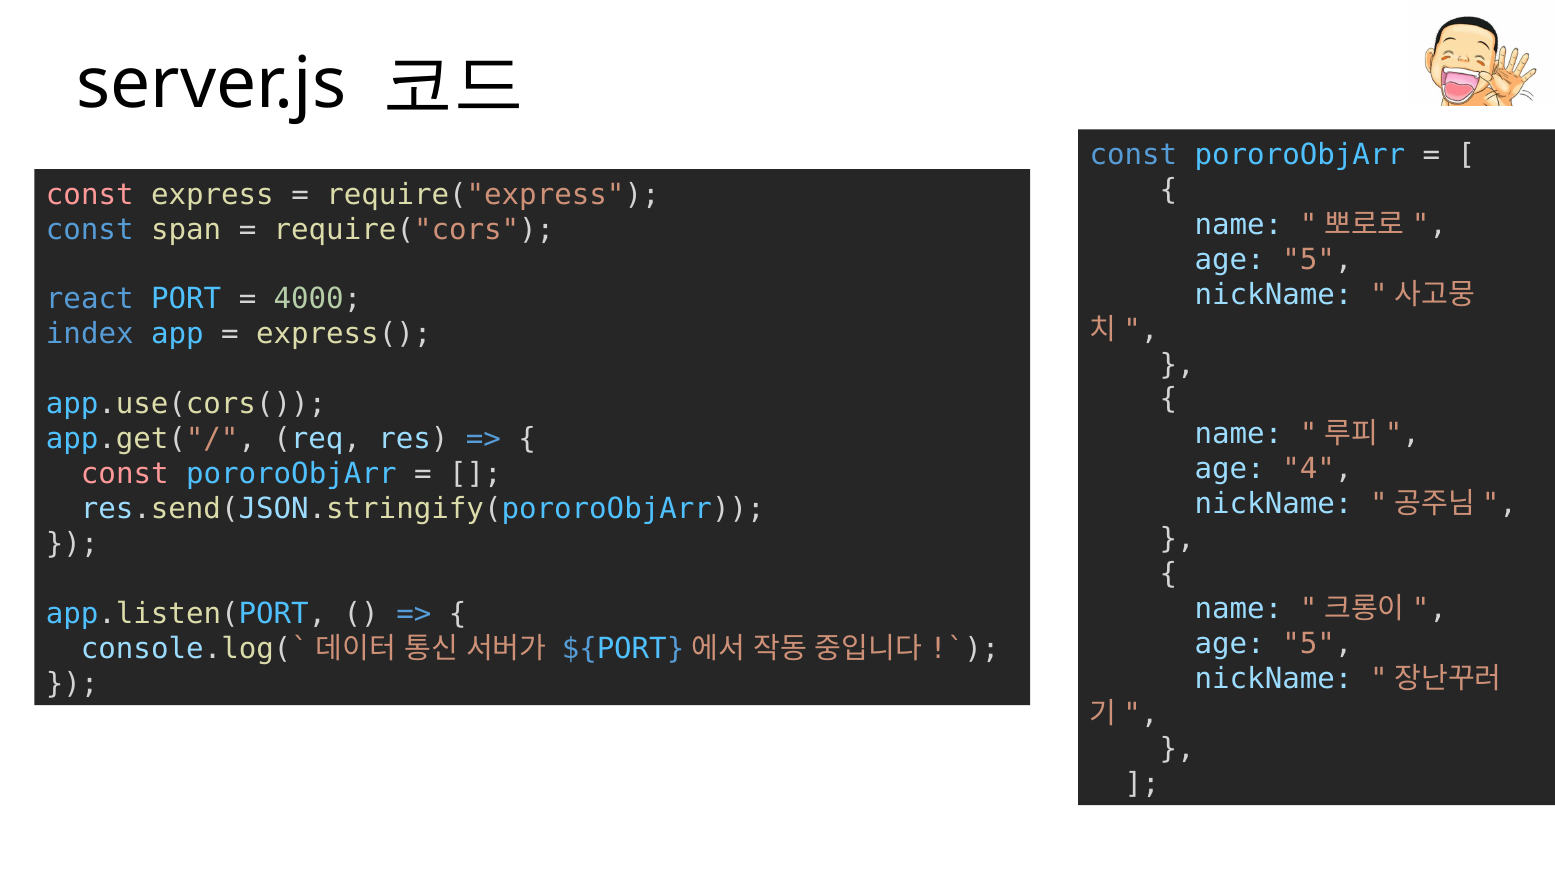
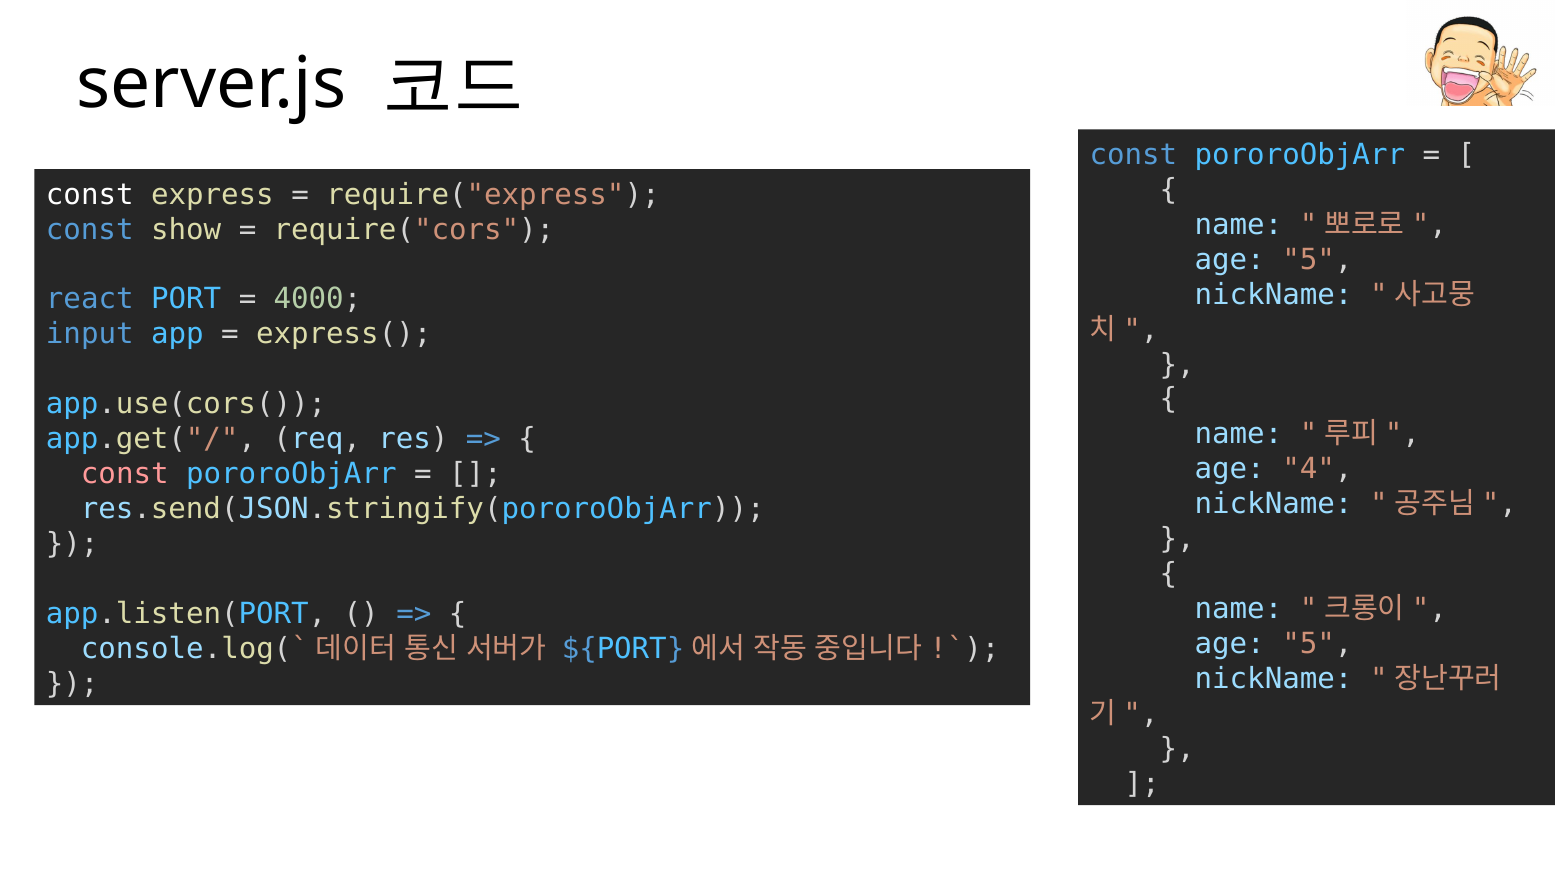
const colour: pink -> white (90, 195)
span: span -> show (186, 230)
index: index -> input (90, 335)
